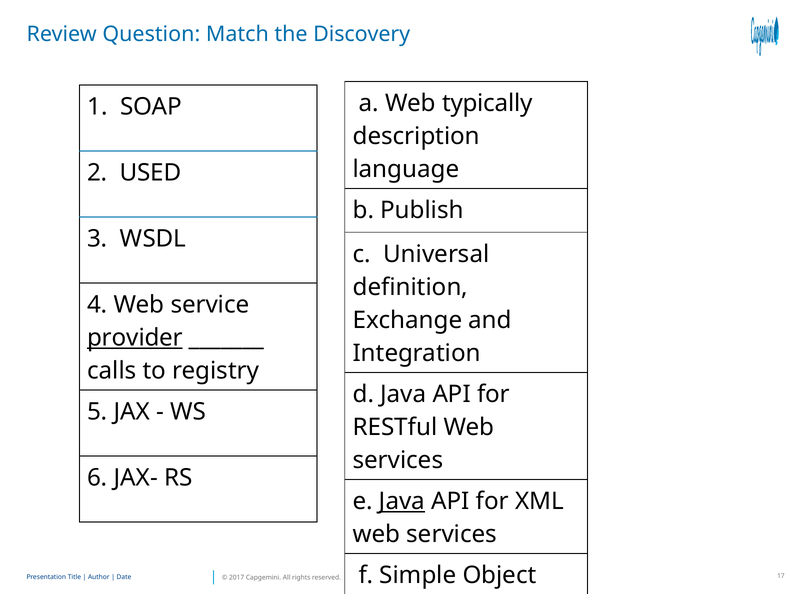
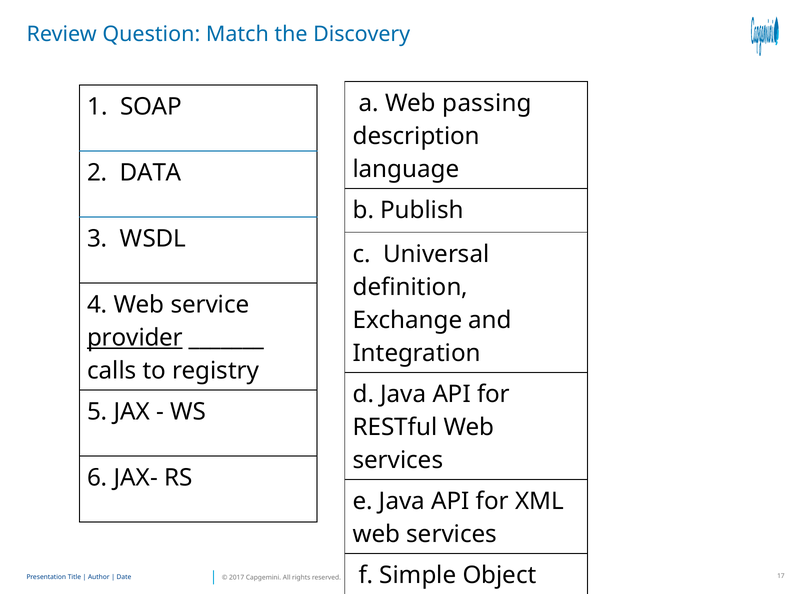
typically: typically -> passing (487, 103)
USED: USED -> DATA (151, 173)
Java underline: present -> none (402, 502)
